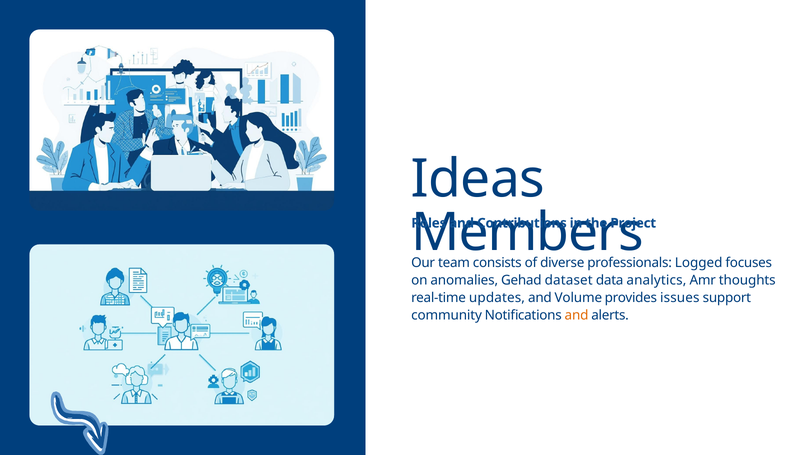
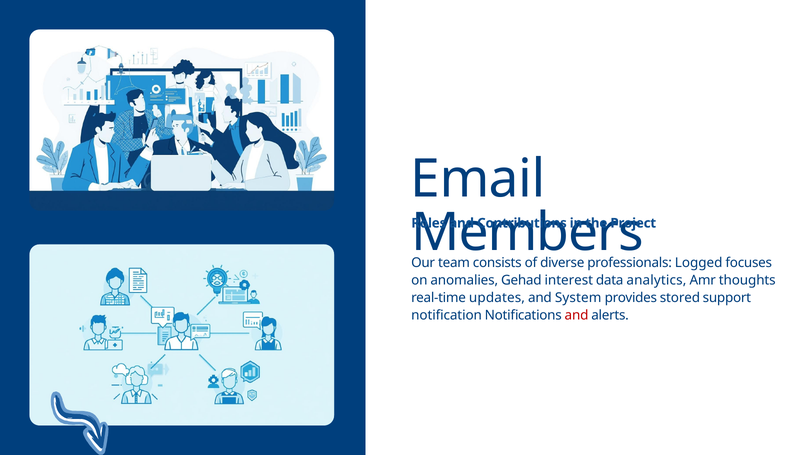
Ideas: Ideas -> Email (478, 179)
dataset: dataset -> interest (569, 280)
Volume: Volume -> System (578, 298)
issues: issues -> stored (680, 298)
community: community -> notification (447, 315)
and colour: orange -> red (577, 315)
